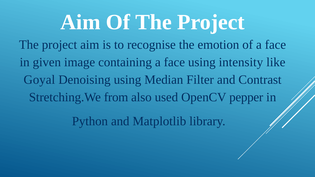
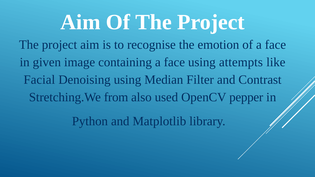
intensity: intensity -> attempts (241, 62)
Goyal: Goyal -> Facial (39, 80)
